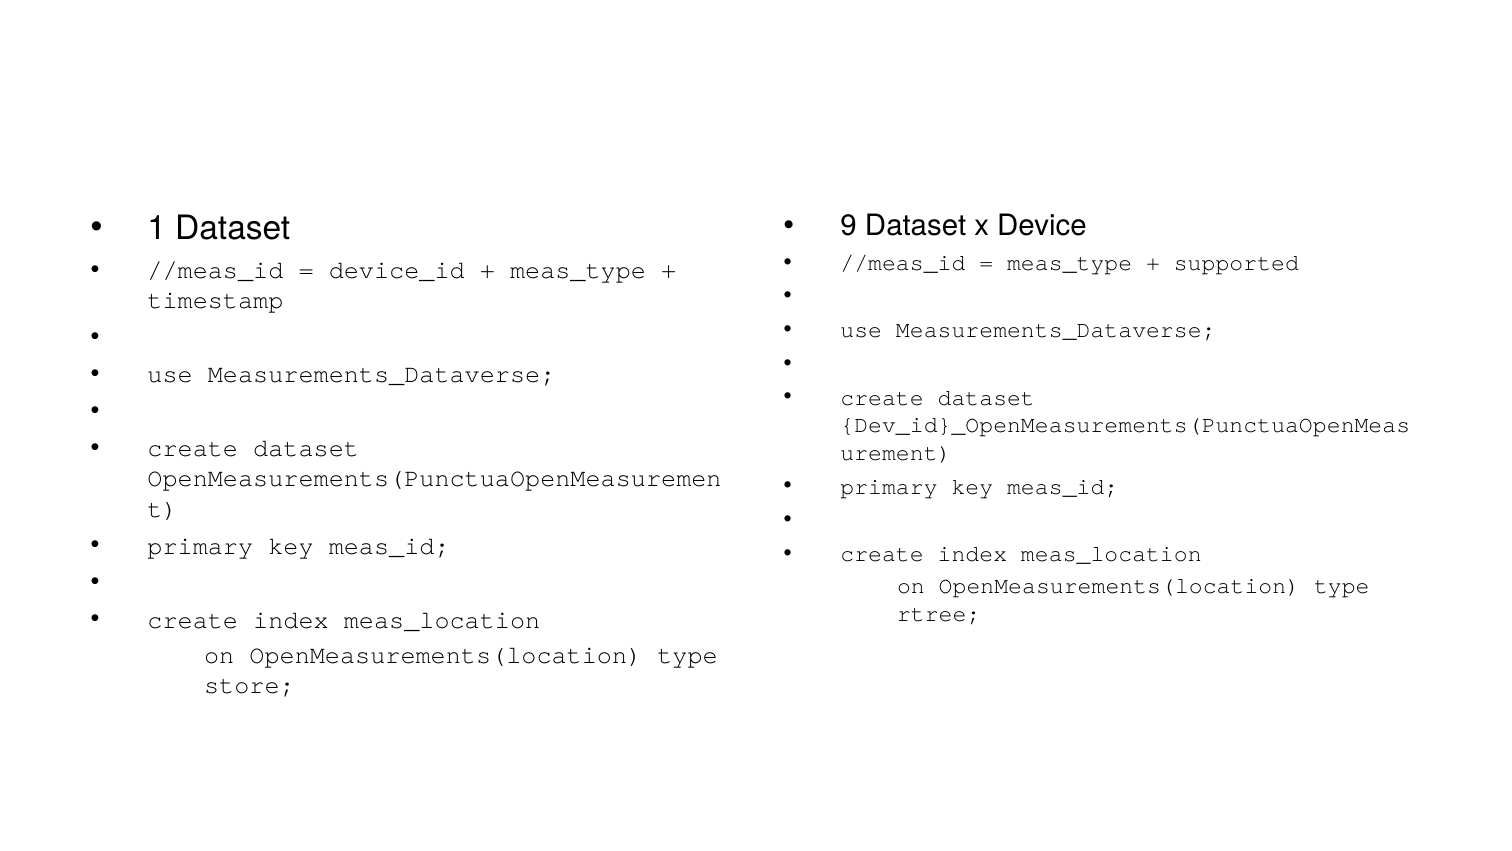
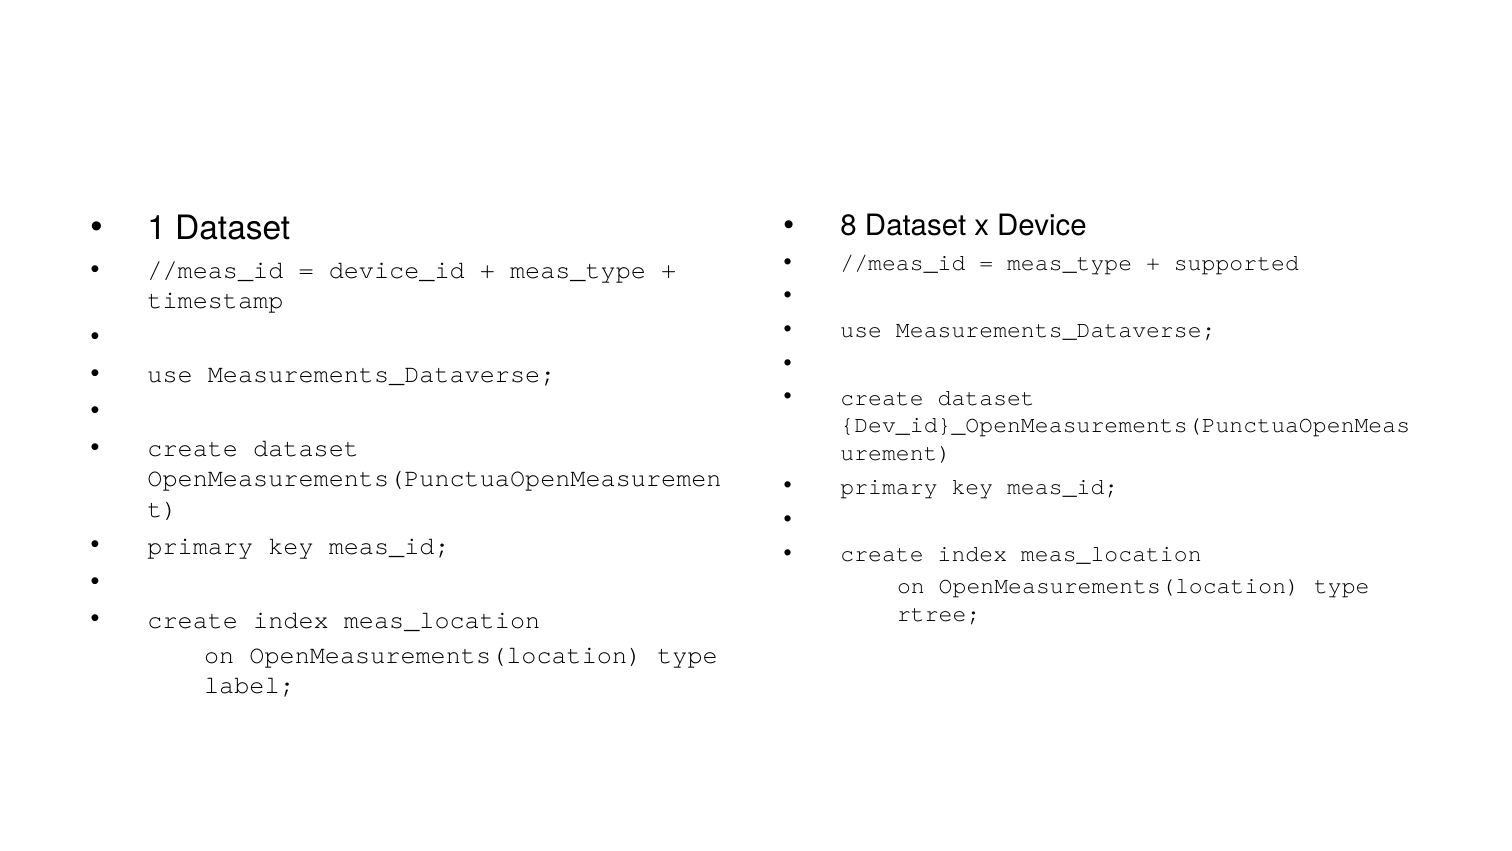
9: 9 -> 8 (849, 226)
store: store -> label (249, 685)
